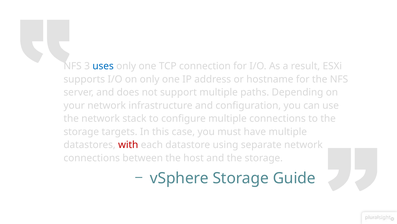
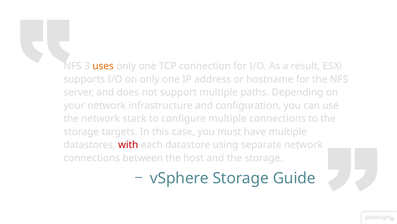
uses colour: blue -> orange (103, 66)
